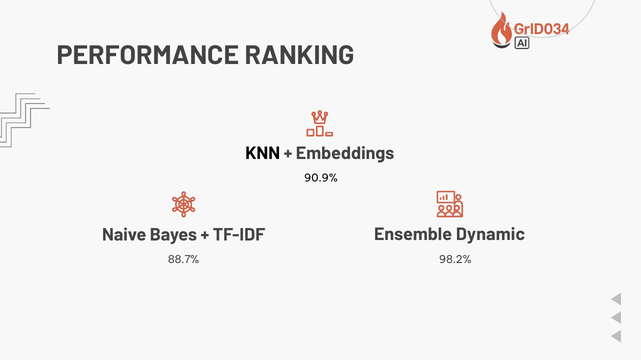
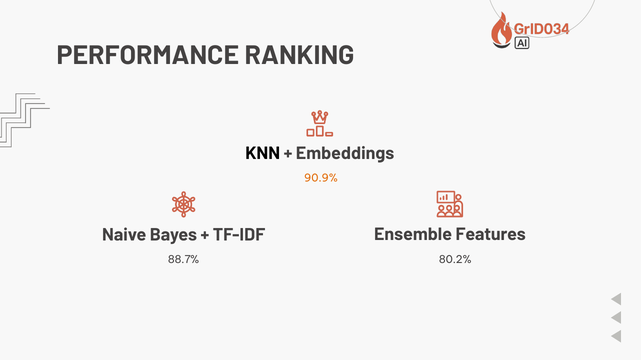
90.9% colour: black -> orange (321, 179)
Dynamic: Dynamic -> Features (491, 235)
98.2%: 98.2% -> 80.2% (455, 260)
